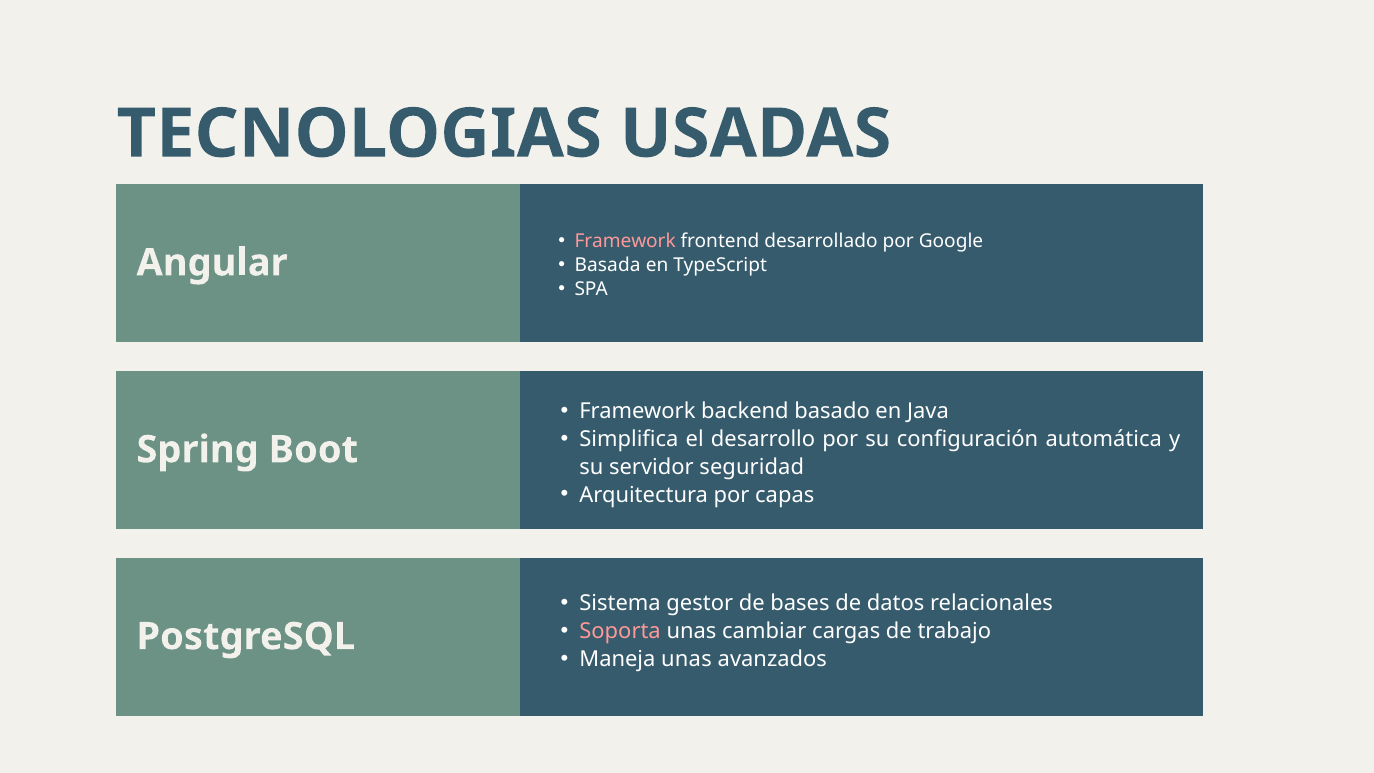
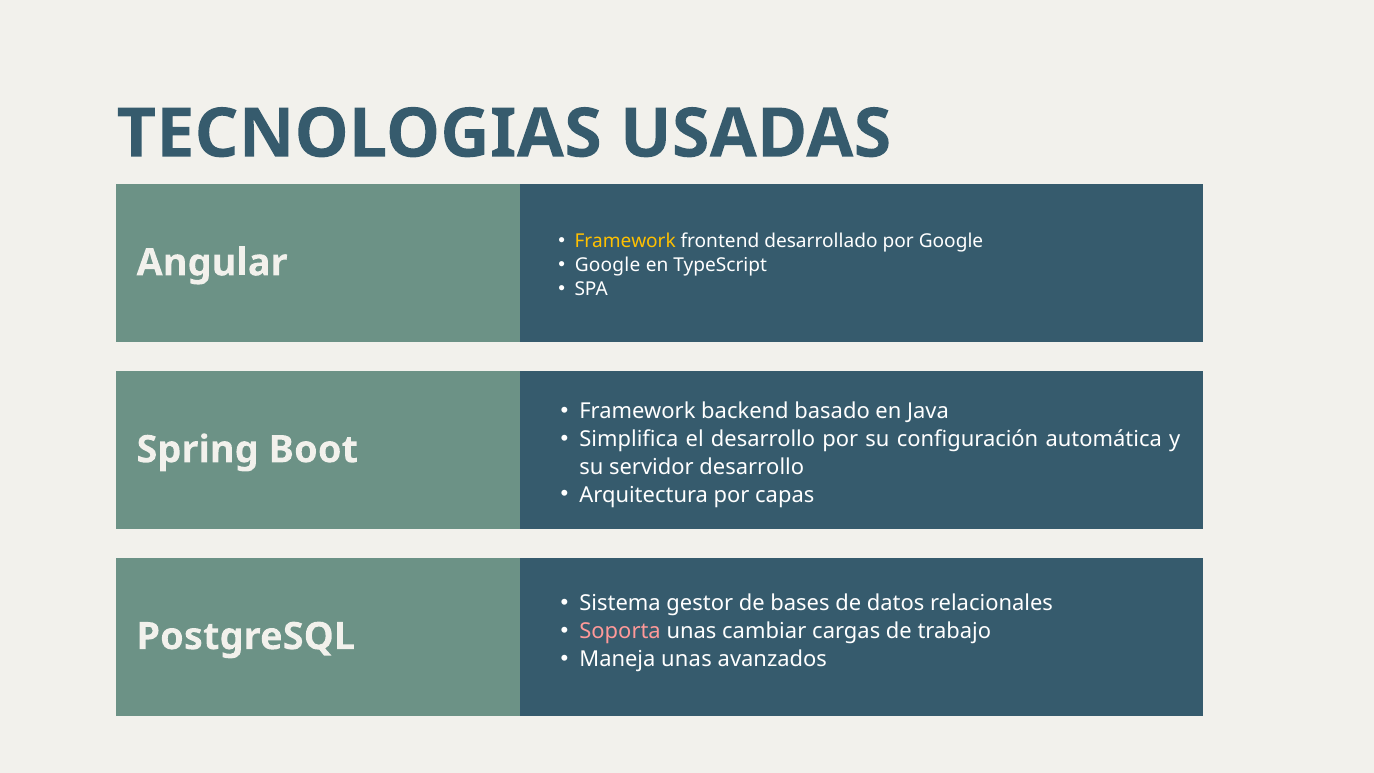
Framework colour: pink -> yellow (625, 241)
Basada: Basada -> Google (608, 265)
servidor seguridad: seguridad -> desarrollo (752, 467)
